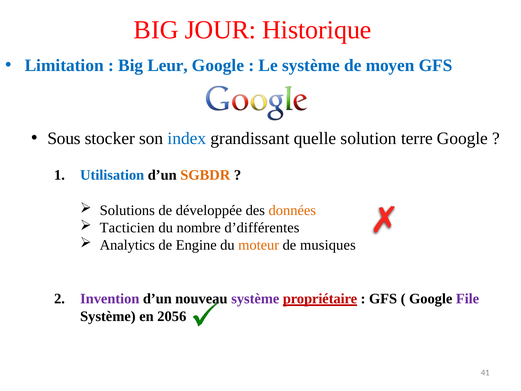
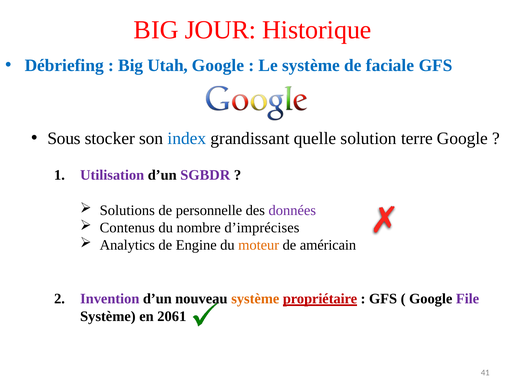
Limitation: Limitation -> Débriefing (64, 65)
Leur: Leur -> Utah (168, 65)
moyen: moyen -> faciale (390, 65)
Utilisation colour: blue -> purple (112, 175)
SGBDR colour: orange -> purple (205, 175)
développée: développée -> personnelle (209, 210)
données colour: orange -> purple (292, 210)
Tacticien: Tacticien -> Contenus (127, 228)
d’différentes: d’différentes -> d’imprécises (262, 228)
musiques: musiques -> américain (328, 245)
système colour: purple -> orange (255, 299)
2056: 2056 -> 2061 (172, 316)
